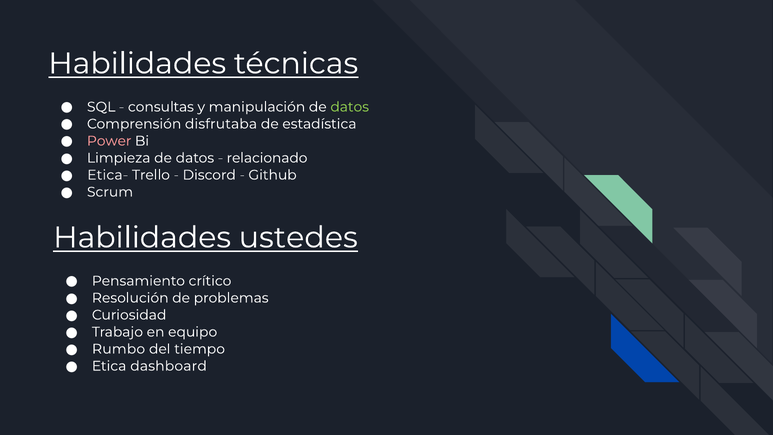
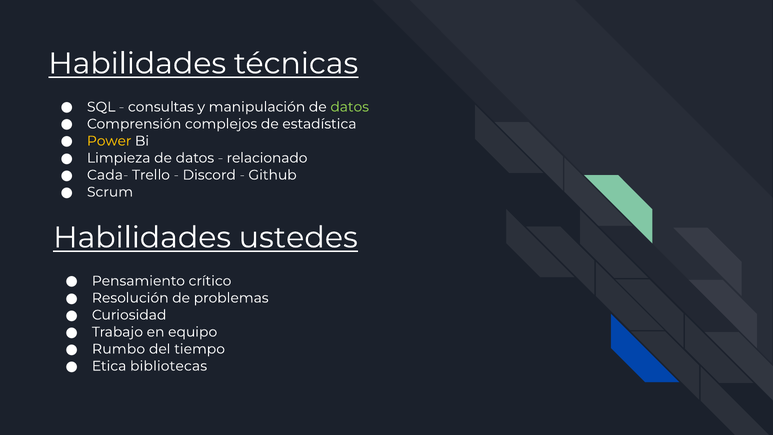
disfrutaba: disfrutaba -> complejos (221, 124)
Power colour: pink -> yellow (109, 141)
Etica-: Etica- -> Cada- (108, 175)
dashboard: dashboard -> bibliotecas (169, 366)
